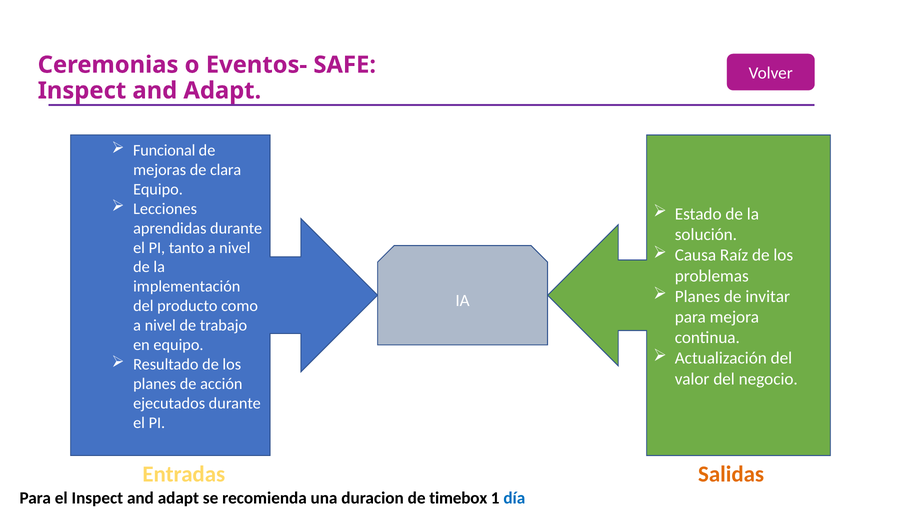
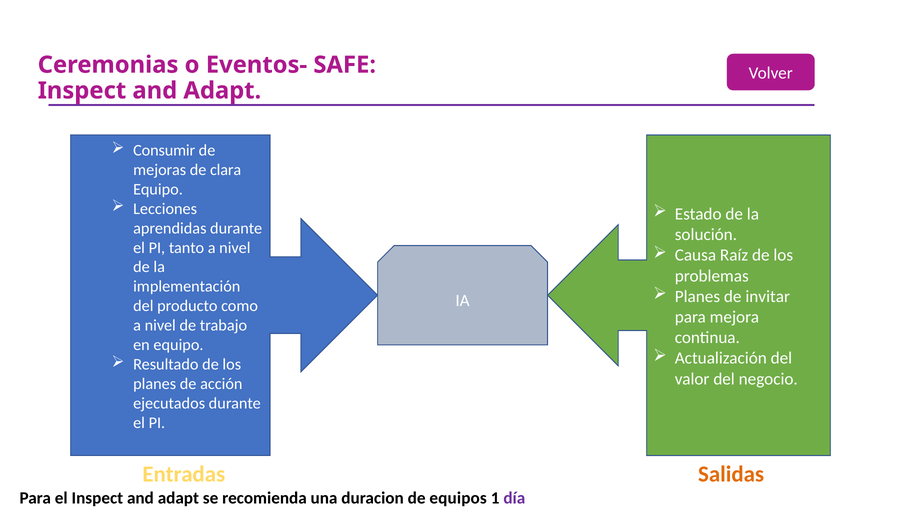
Funcional: Funcional -> Consumir (164, 150)
timebox: timebox -> equipos (458, 498)
día colour: blue -> purple (514, 498)
